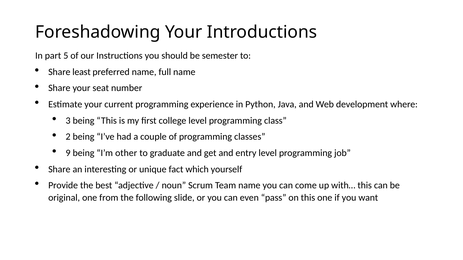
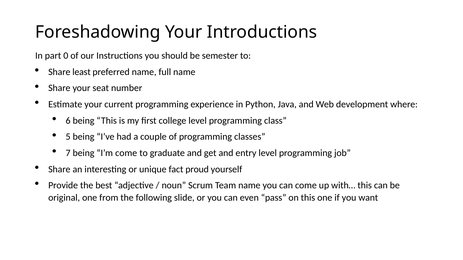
5: 5 -> 0 (66, 56)
3: 3 -> 6 (68, 121)
2: 2 -> 5 (68, 137)
9: 9 -> 7 (68, 153)
I’m other: other -> come (126, 153)
which: which -> proud (197, 169)
